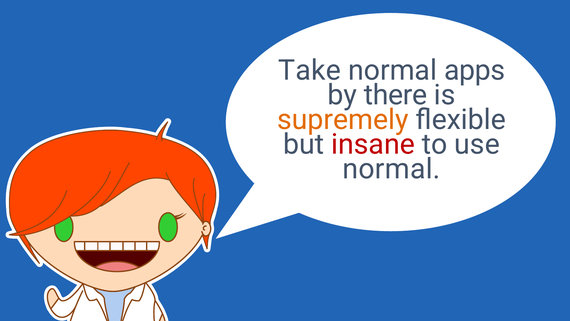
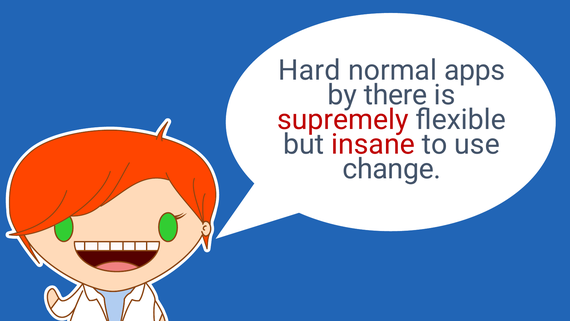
Take: Take -> Hard (309, 70)
supremely colour: orange -> red (343, 120)
normal: normal -> change (392, 169)
